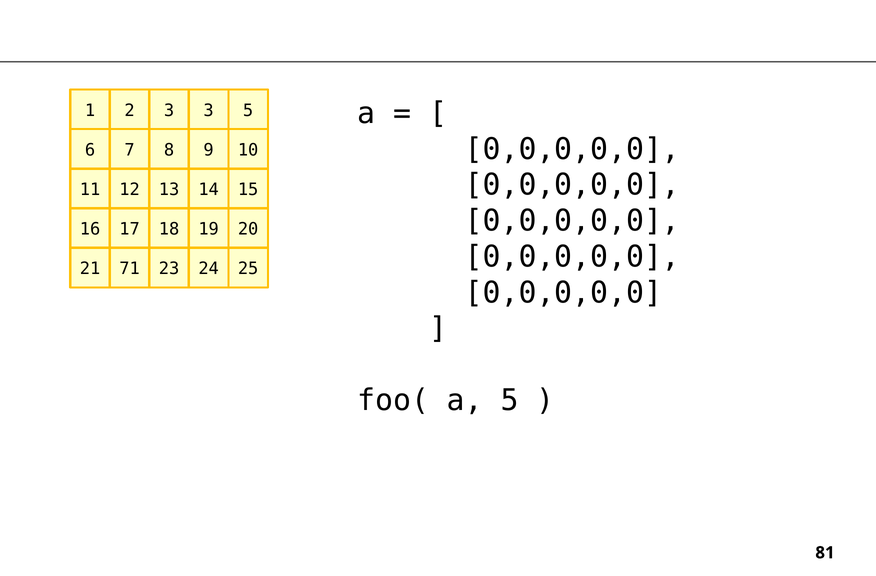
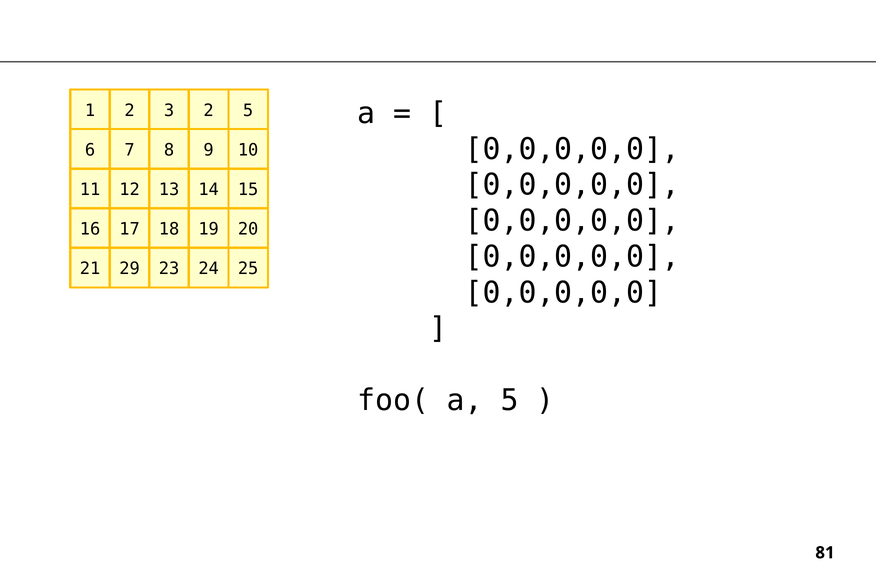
3 3: 3 -> 2 (209, 110)
71: 71 -> 29 (130, 268)
